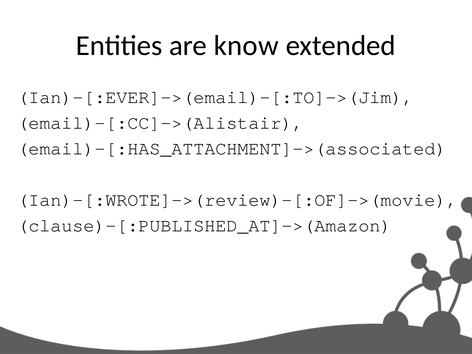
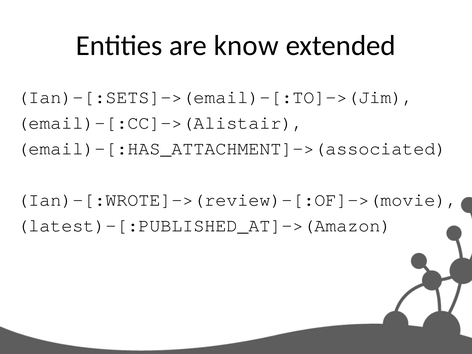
Ian)-[:EVER]->(email)-[:TO]->(Jim: Ian)-[:EVER]->(email)-[:TO]->(Jim -> Ian)-[:SETS]->(email)-[:TO]->(Jim (216, 97)
clause)-[:PUBLISHED_AT]->(Amazon: clause)-[:PUBLISHED_AT]->(Amazon -> latest)-[:PUBLISHED_AT]->(Amazon (205, 226)
